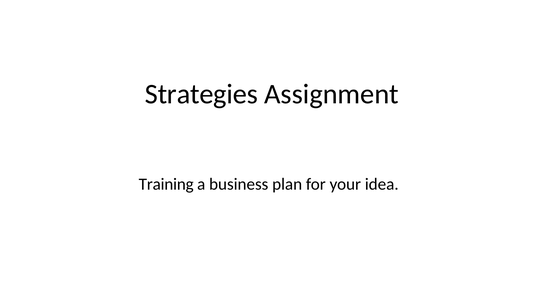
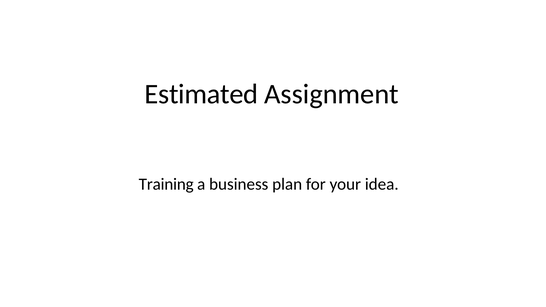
Strategies: Strategies -> Estimated (201, 94)
